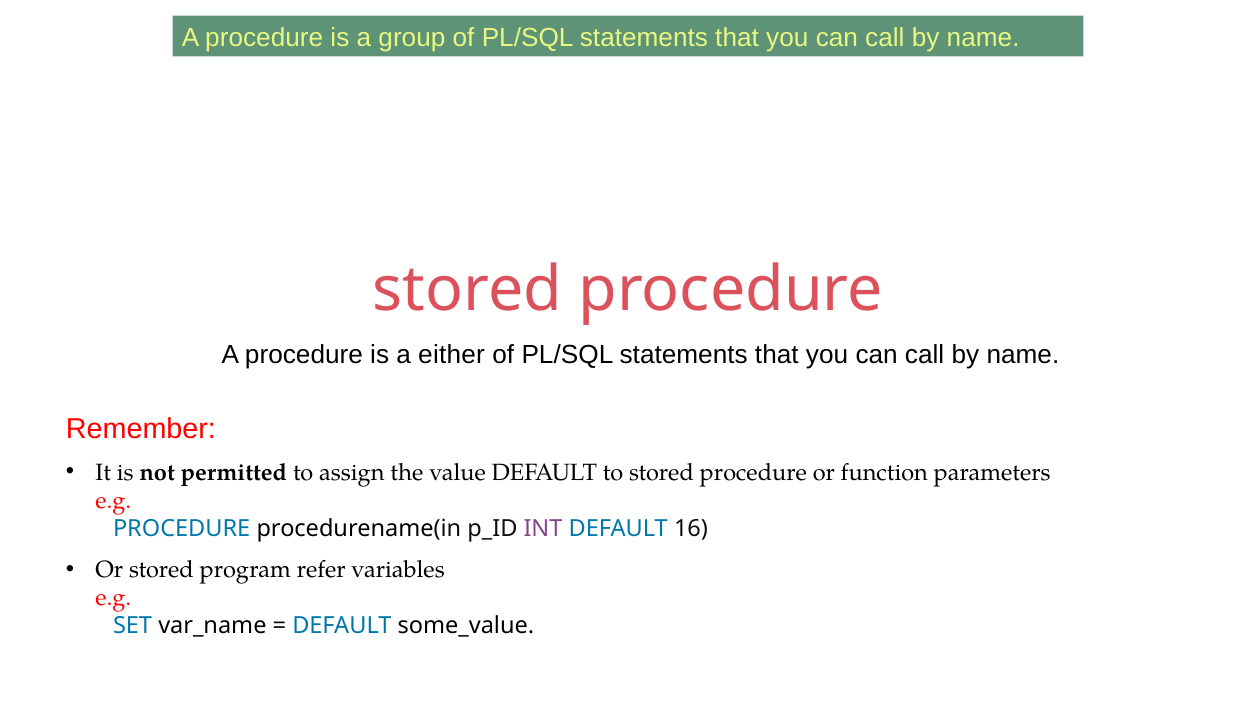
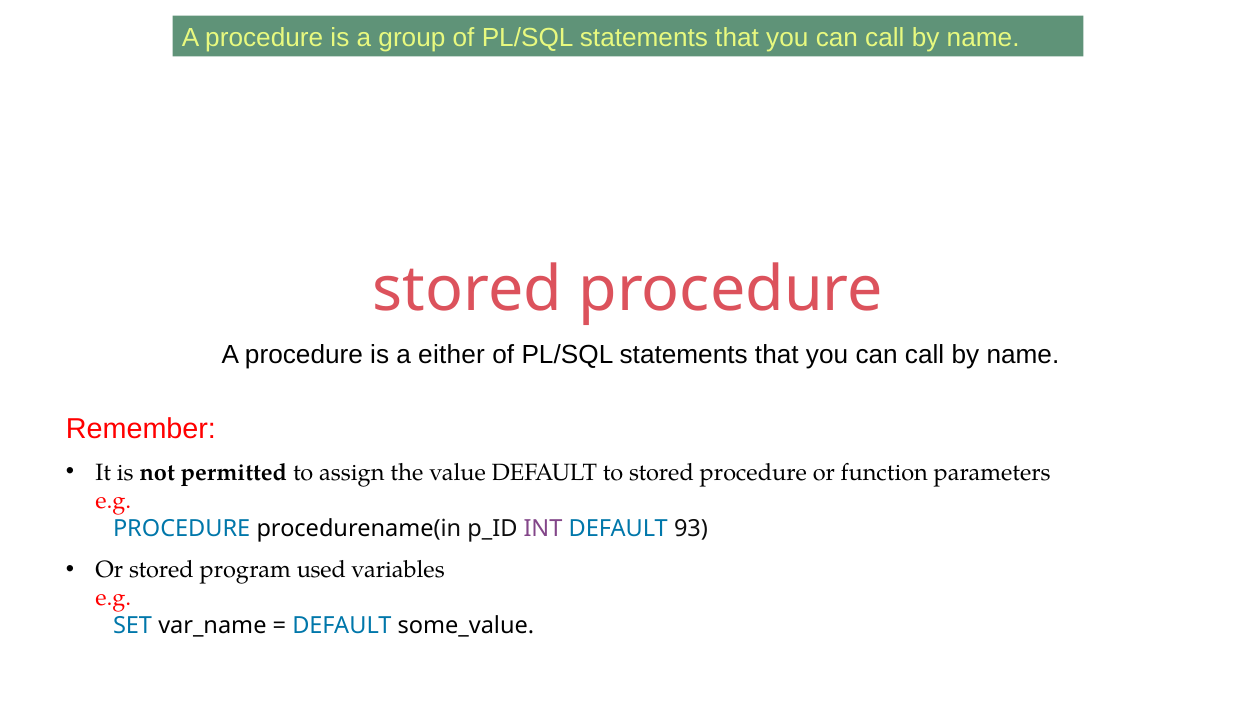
16: 16 -> 93 (691, 529)
refer: refer -> used (321, 570)
